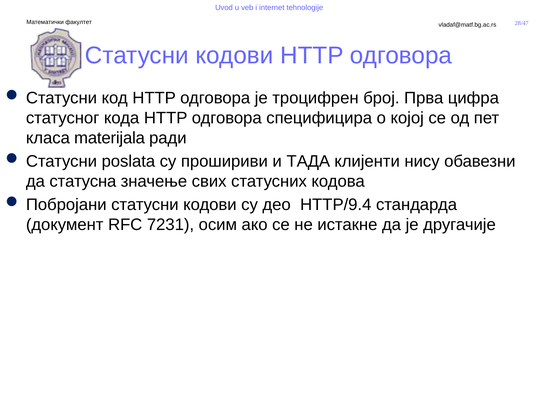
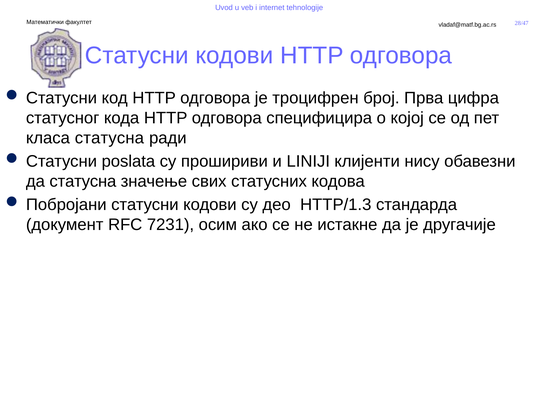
класа materijala: materijala -> статусна (109, 138)
ТАДА: ТАДА -> LINIJI (308, 162)
HTTP/9.4: HTTP/9.4 -> HTTP/1.3 (336, 205)
